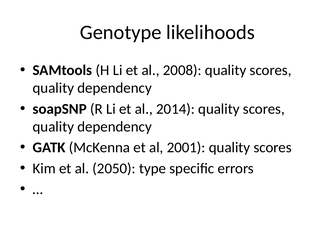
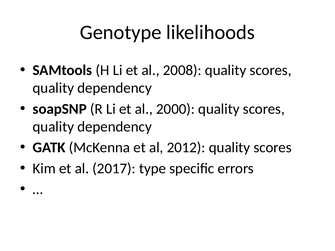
2014: 2014 -> 2000 (176, 109)
2001: 2001 -> 2012 (186, 148)
2050: 2050 -> 2017 (114, 169)
